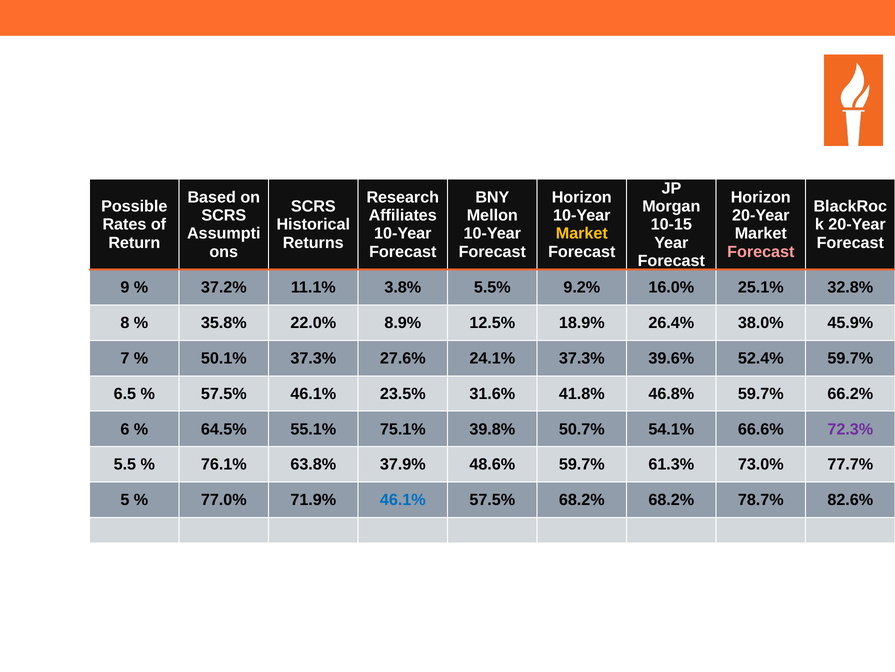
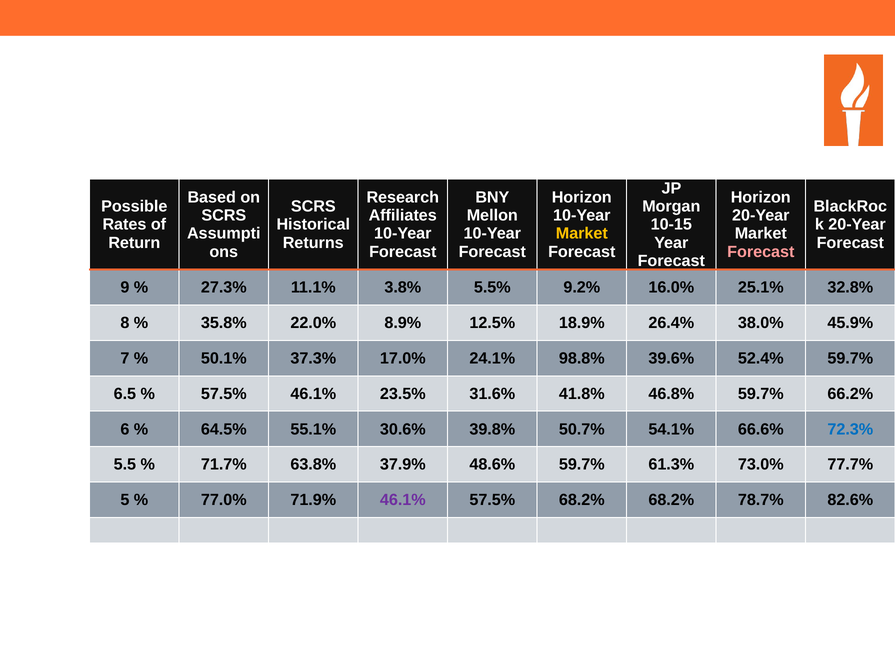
37.2%: 37.2% -> 27.3% (224, 287)
27.6%: 27.6% -> 17.0% (403, 358)
24.1% 37.3%: 37.3% -> 98.8% (582, 358)
75.1%: 75.1% -> 30.6% (403, 429)
72.3% colour: purple -> blue (850, 429)
76.1%: 76.1% -> 71.7% (224, 464)
46.1% colour: blue -> purple (403, 499)
